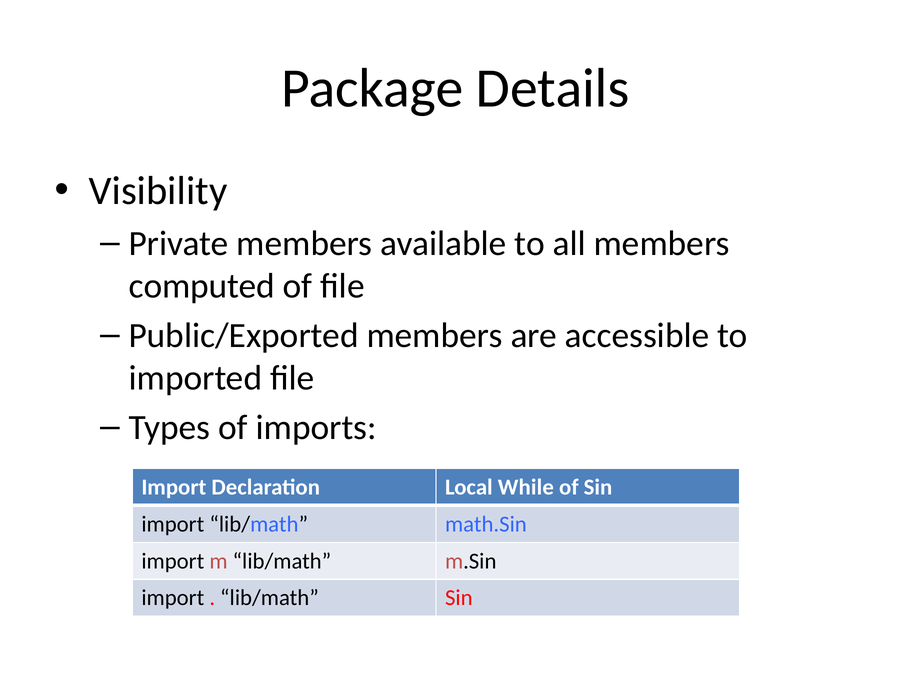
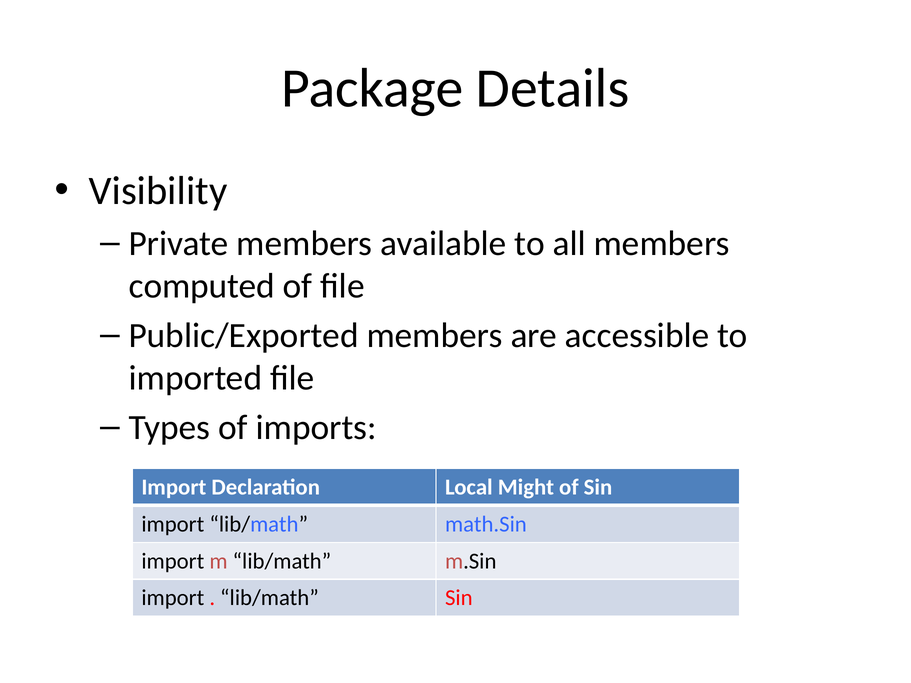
While: While -> Might (526, 487)
